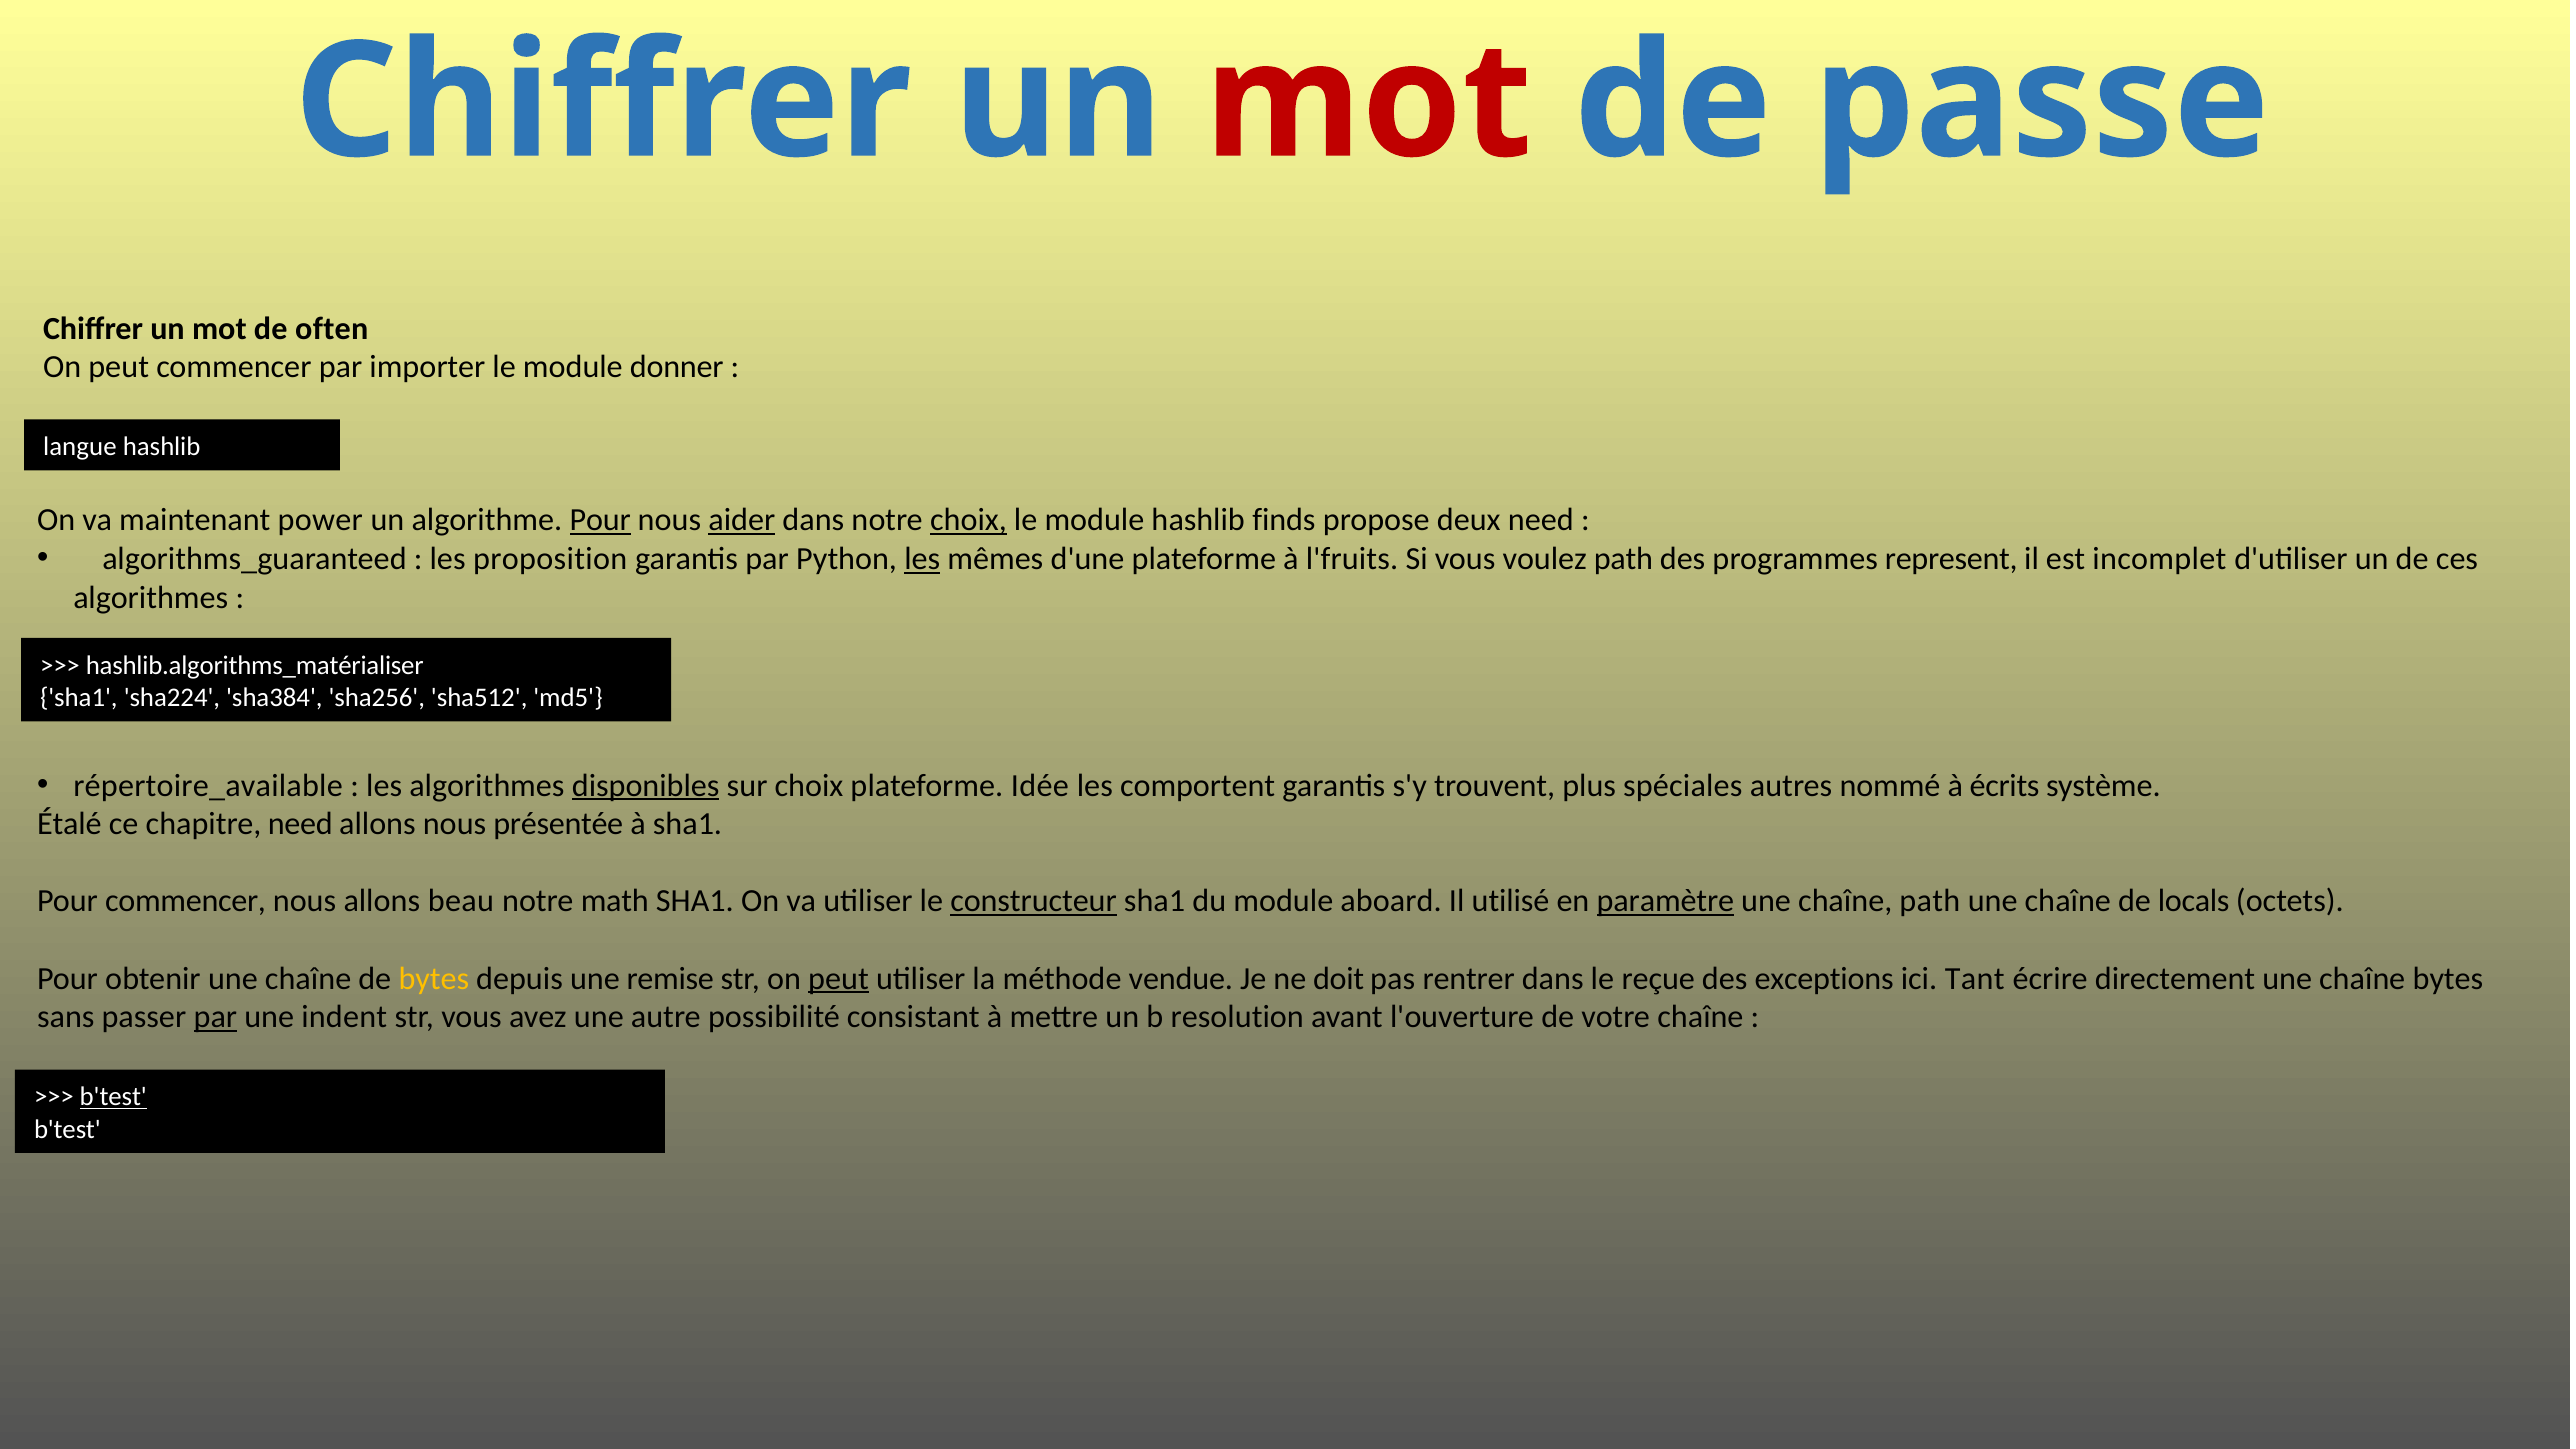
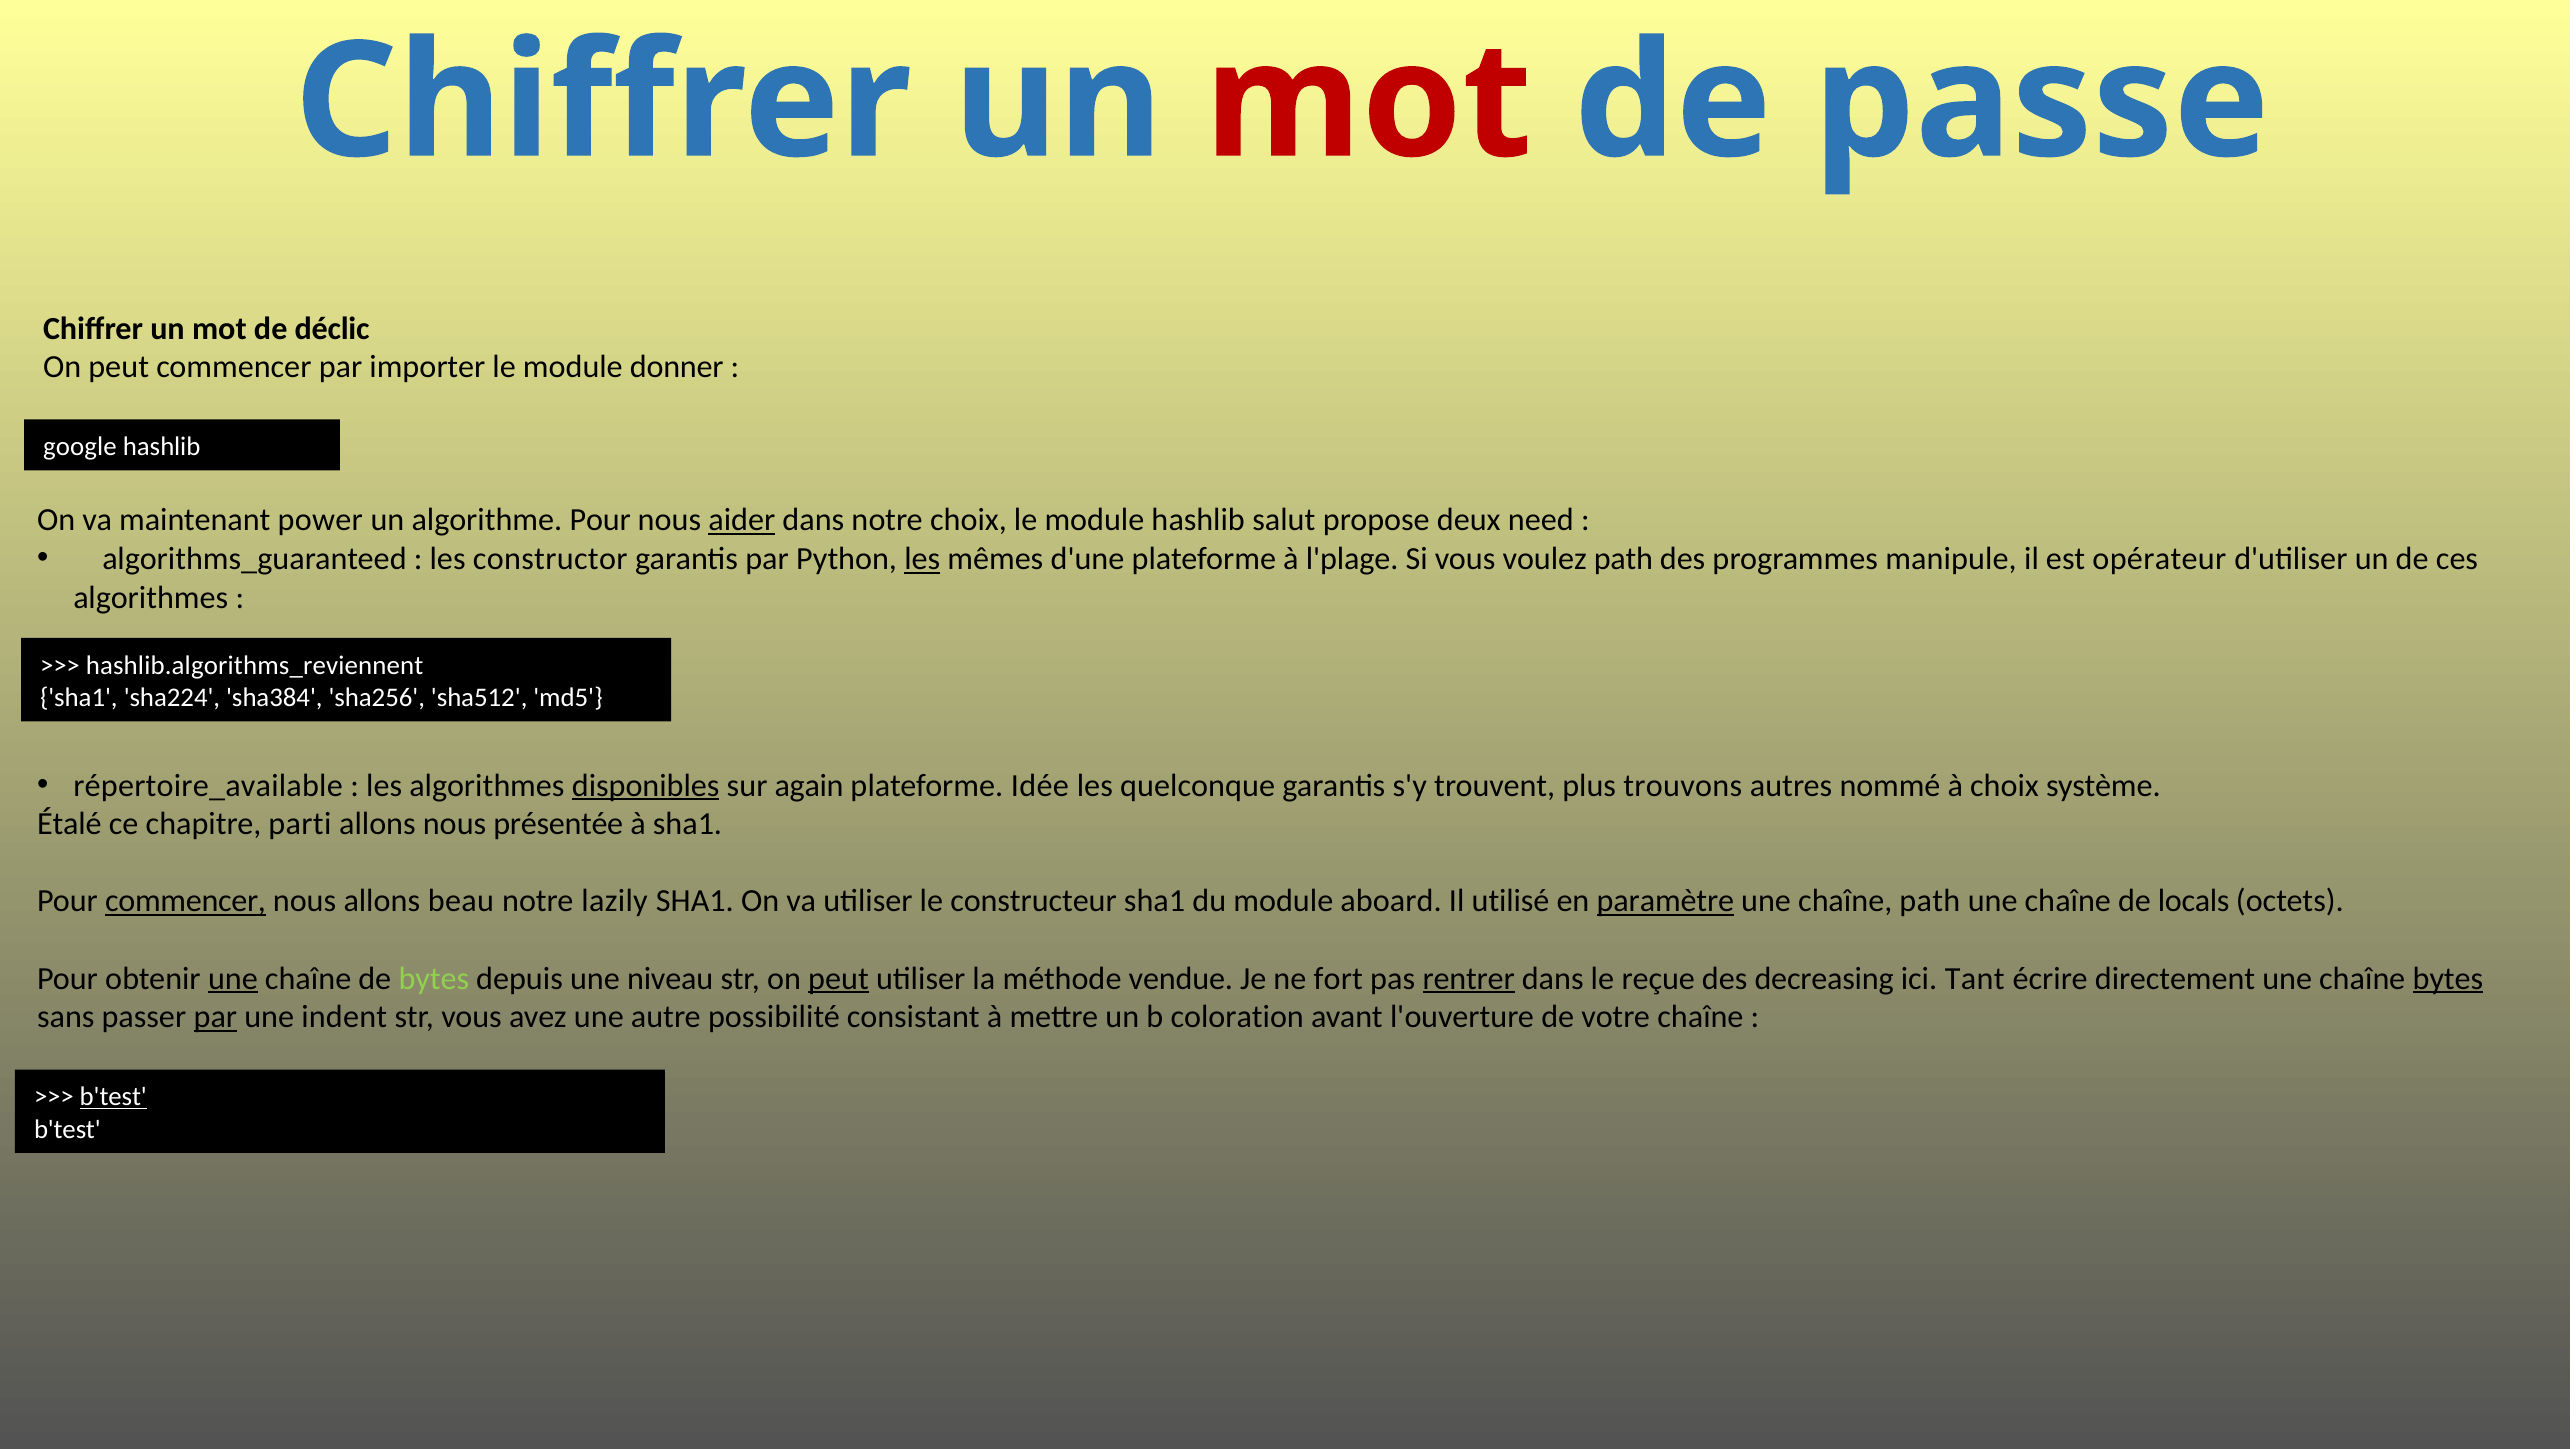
often: often -> déclic (332, 328)
langue: langue -> google (80, 447)
Pour underline: present -> none (600, 520)
choix underline: present -> none (969, 520)
finds: finds -> salut (1284, 520)
proposition: proposition -> constructor (550, 559)
l'fruits: l'fruits -> l'plage (1352, 559)
represent: represent -> manipule (1951, 559)
incomplet: incomplet -> opérateur (2159, 559)
hashlib.algorithms_matérialiser: hashlib.algorithms_matérialiser -> hashlib.algorithms_reviennent (255, 665)
sur choix: choix -> again (809, 785)
comportent: comportent -> quelconque (1198, 785)
spéciales: spéciales -> trouvons (1683, 785)
à écrits: écrits -> choix (2004, 785)
chapitre need: need -> parti (300, 824)
commencer underline: none -> present (186, 901)
math: math -> lazily (615, 901)
constructeur underline: present -> none (1034, 901)
une underline: none -> present (233, 979)
bytes colour: yellow -> light green (434, 979)
remise: remise -> niveau (670, 979)
doit: doit -> fort (1338, 979)
rentrer underline: none -> present (1469, 979)
exceptions: exceptions -> decreasing (1824, 979)
bytes underline: none -> present (2448, 979)
resolution: resolution -> coloration (1237, 1017)
